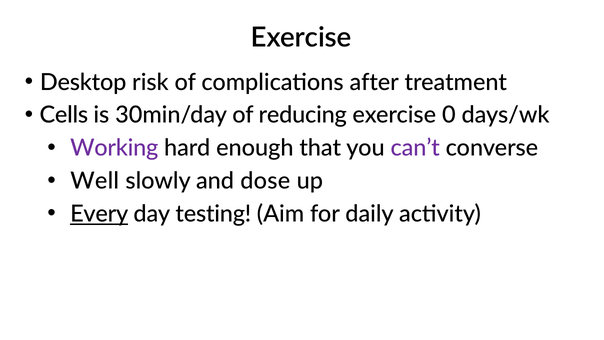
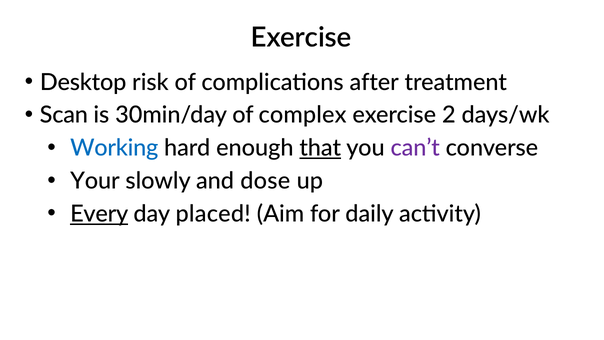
Cells: Cells -> Scan (64, 115)
reducing: reducing -> complex (303, 115)
0: 0 -> 2 (449, 115)
Working colour: purple -> blue (114, 148)
that underline: none -> present (320, 148)
Well: Well -> Your (95, 181)
testing: testing -> placed (213, 214)
